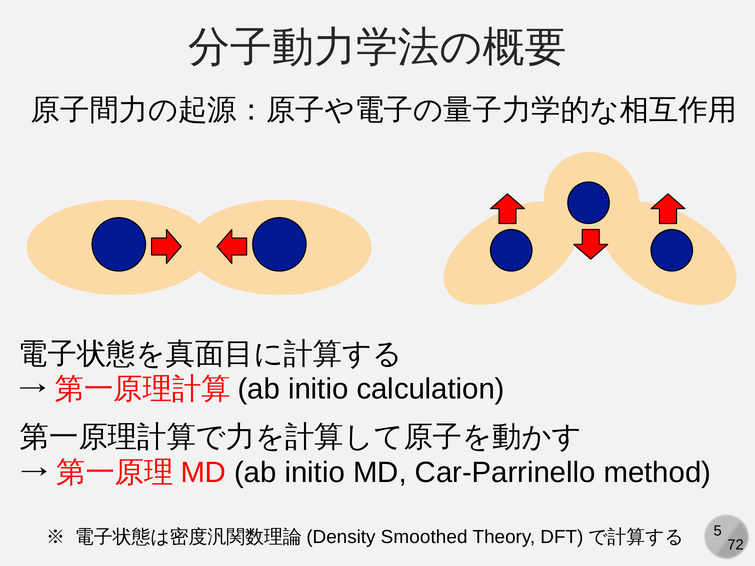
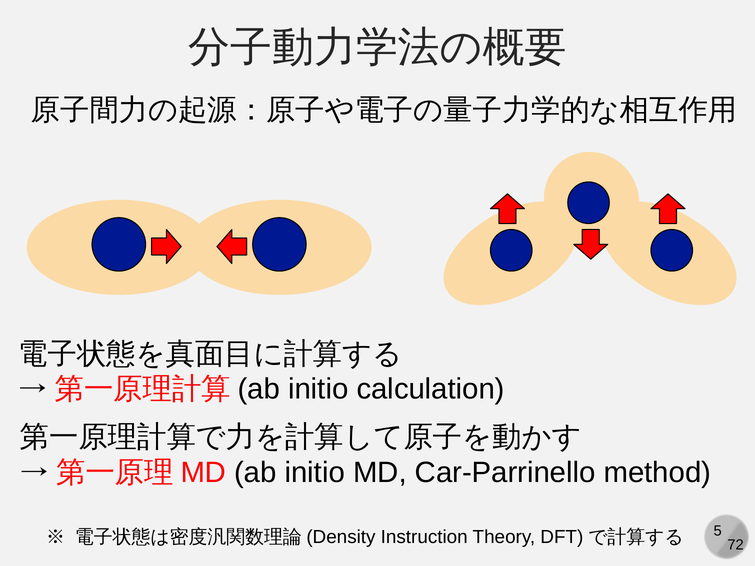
Smoothed: Smoothed -> Instruction (424, 537)
